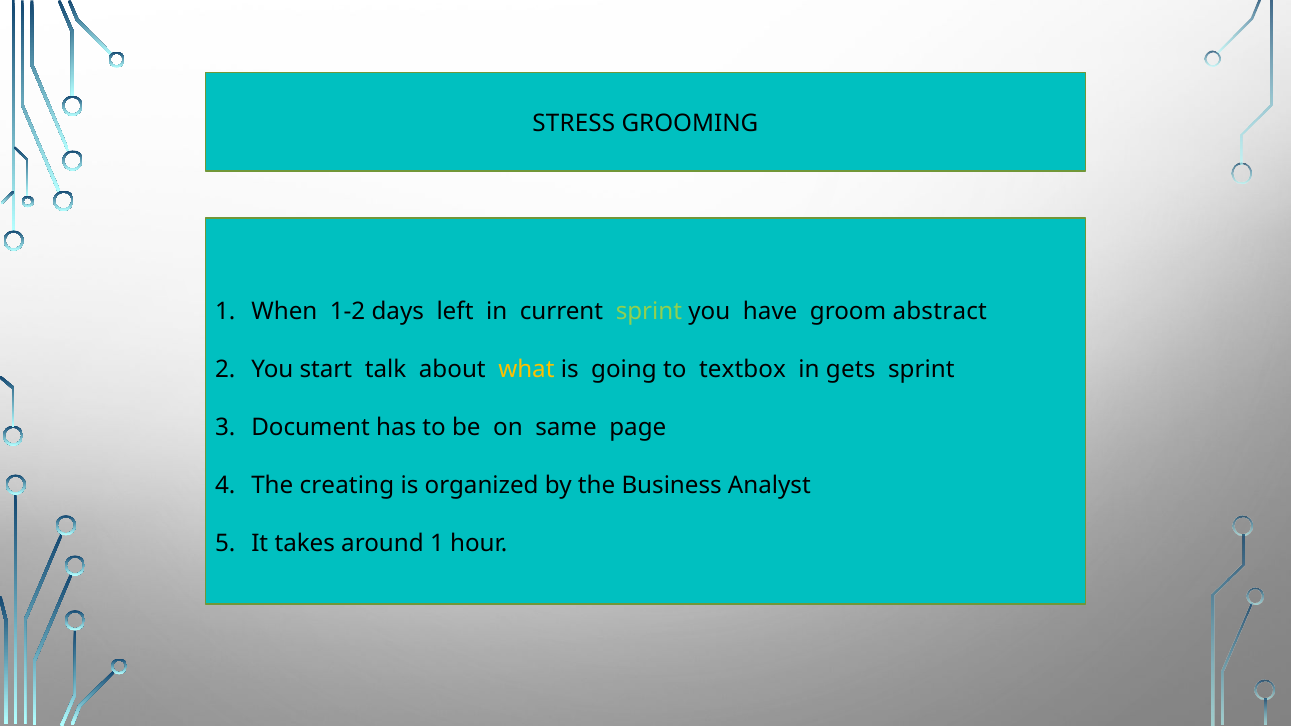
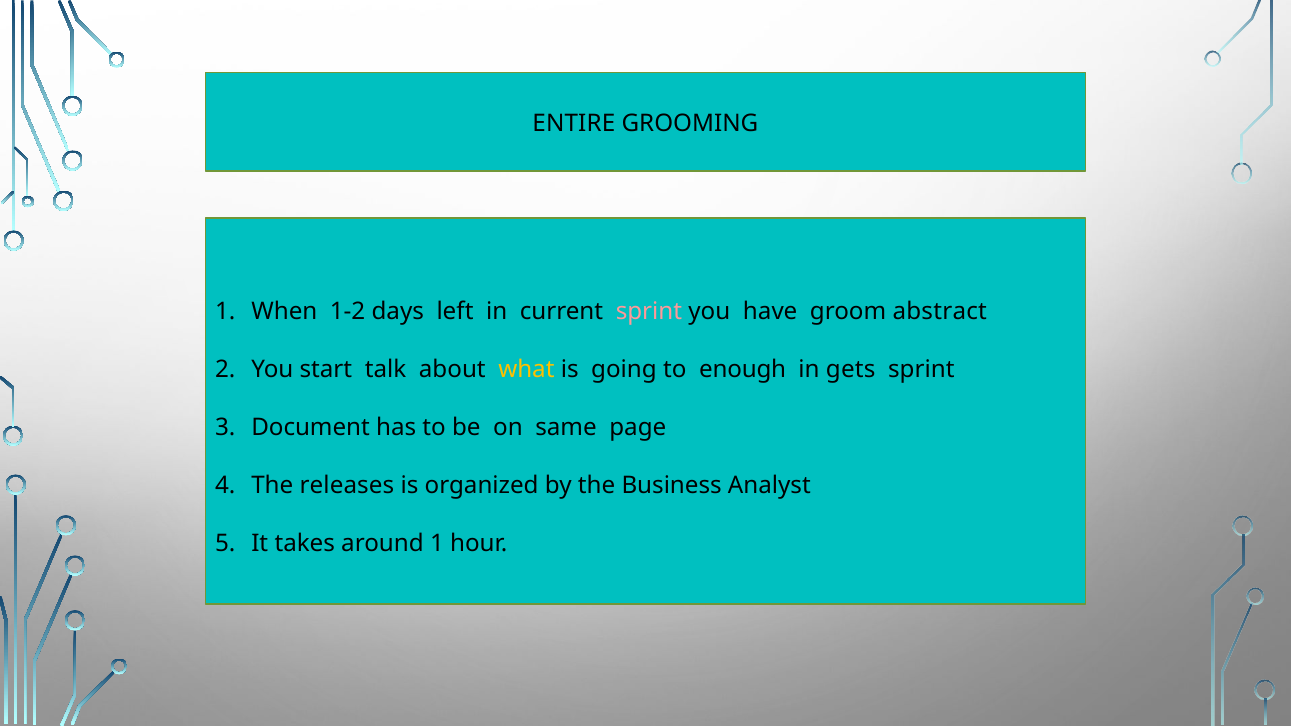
STRESS: STRESS -> ENTIRE (574, 123)
sprint colour: light green -> pink (649, 311)
textbox: textbox -> enough (743, 369)
creating: creating -> releases (347, 486)
